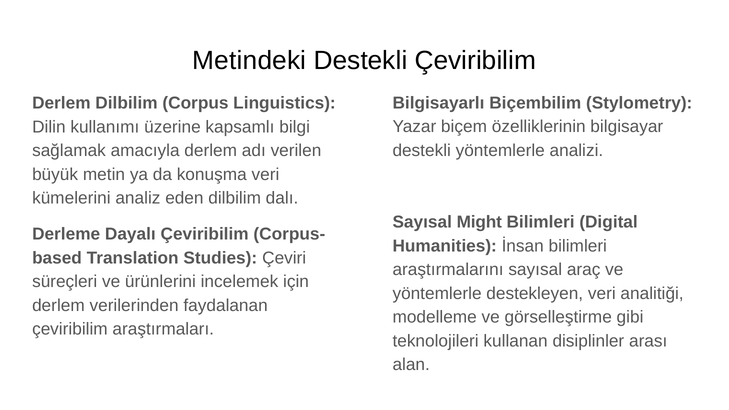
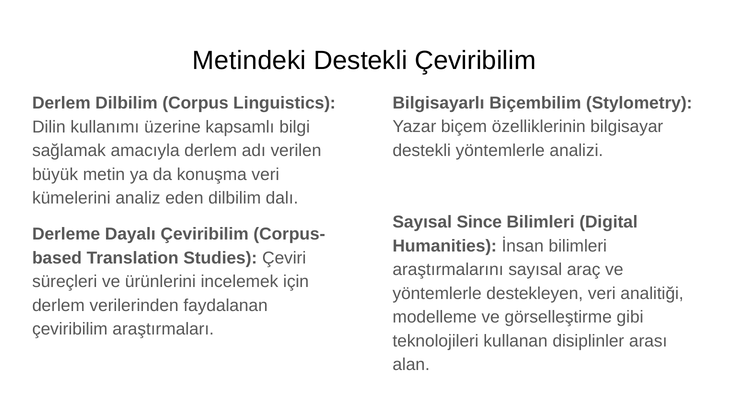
Might: Might -> Since (479, 222)
